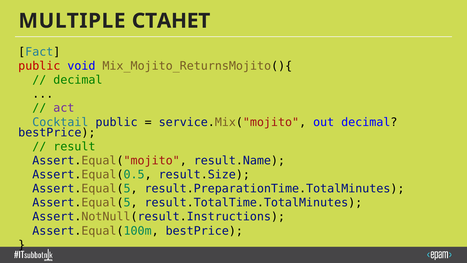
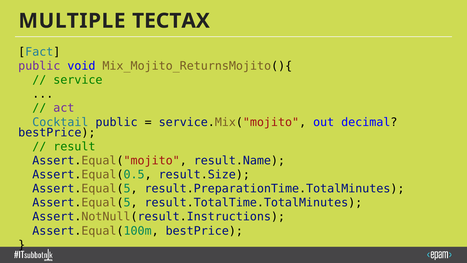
СТАНЕТ: СТАНЕТ -> ТЕСТАХ (171, 21)
public colour: red -> purple (39, 66)
decimal: decimal -> service (78, 80)
